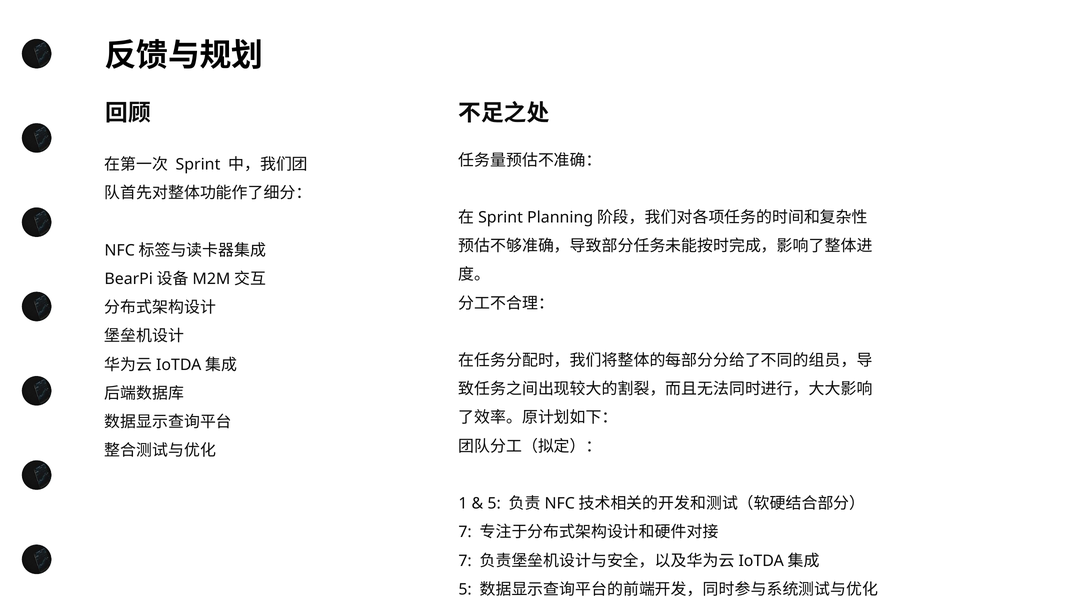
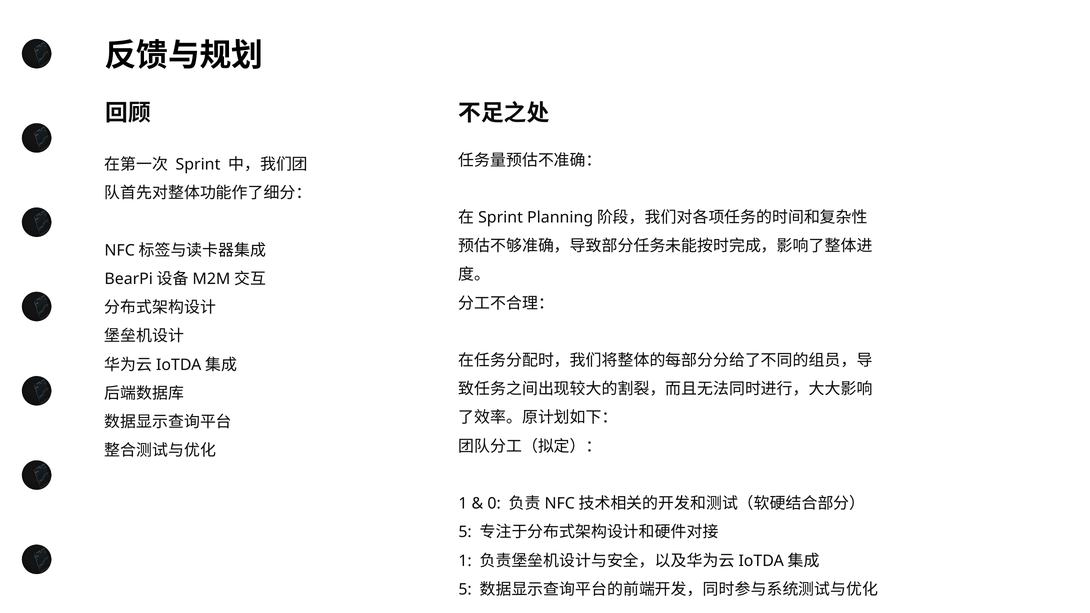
5: 5 -> 0 (494, 504)
7: 7 -> 5 (465, 532)
7: 7 -> 1 (465, 561)
